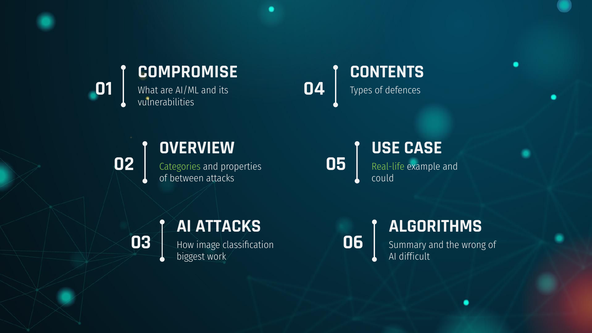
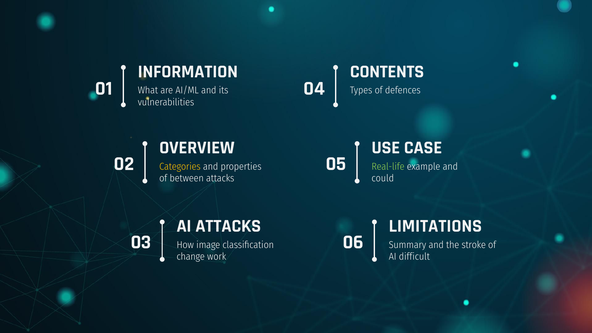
COMPROMISE: COMPROMISE -> INFORMATION (188, 71)
Categories colour: light green -> yellow (180, 166)
ALGORITHMS: ALGORITHMS -> LIMITATIONS (435, 226)
wrong: wrong -> stroke (474, 245)
biggest: biggest -> change (191, 257)
